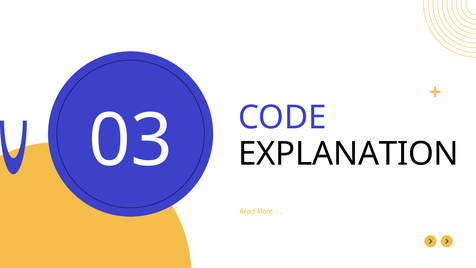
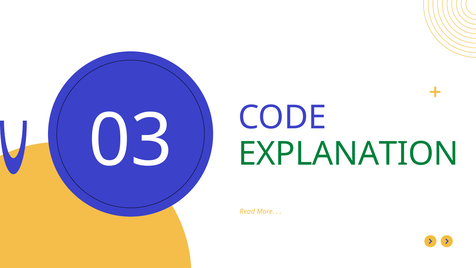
EXPLANATION colour: black -> green (348, 154)
